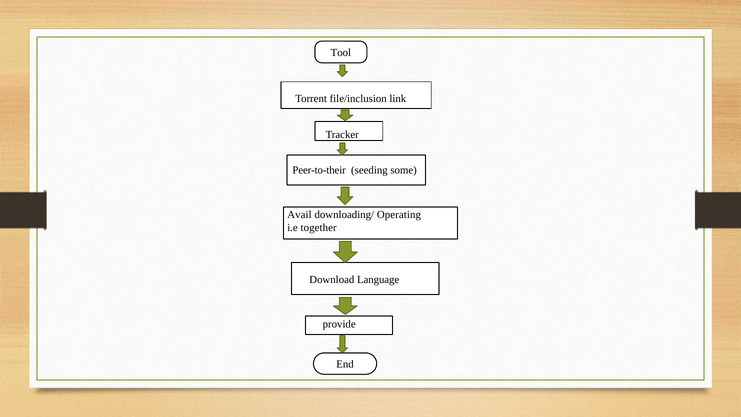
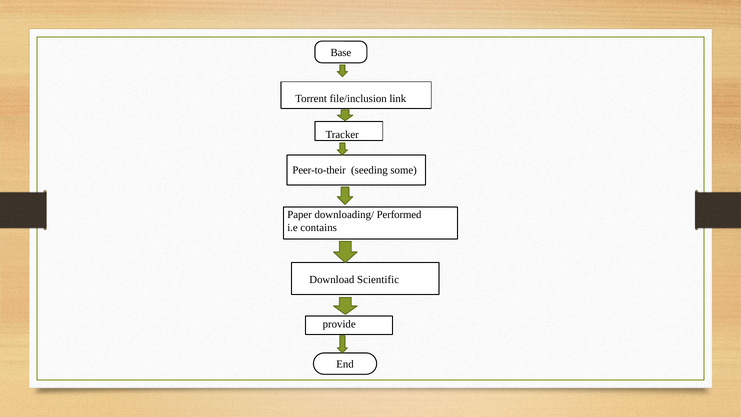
Tool: Tool -> Base (341, 53)
Avail: Avail -> Paper (300, 214)
Operating: Operating -> Performed (399, 214)
together: together -> contains (319, 227)
Language: Language -> Scientific (378, 280)
